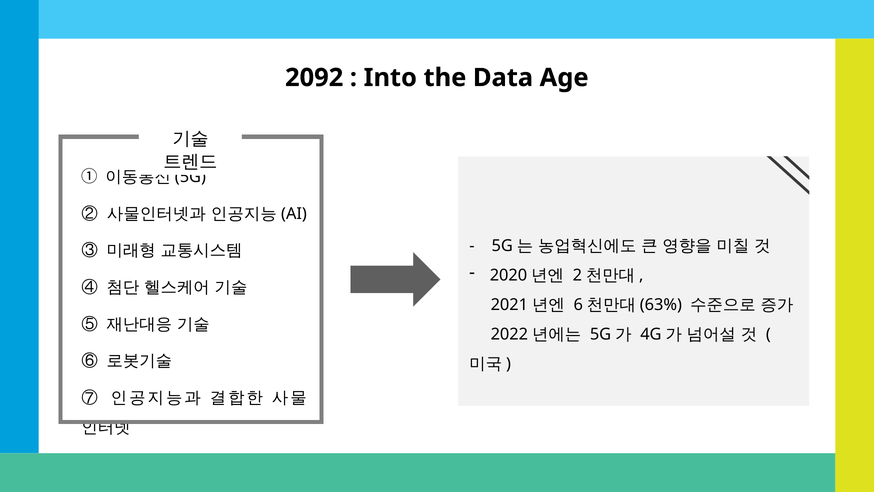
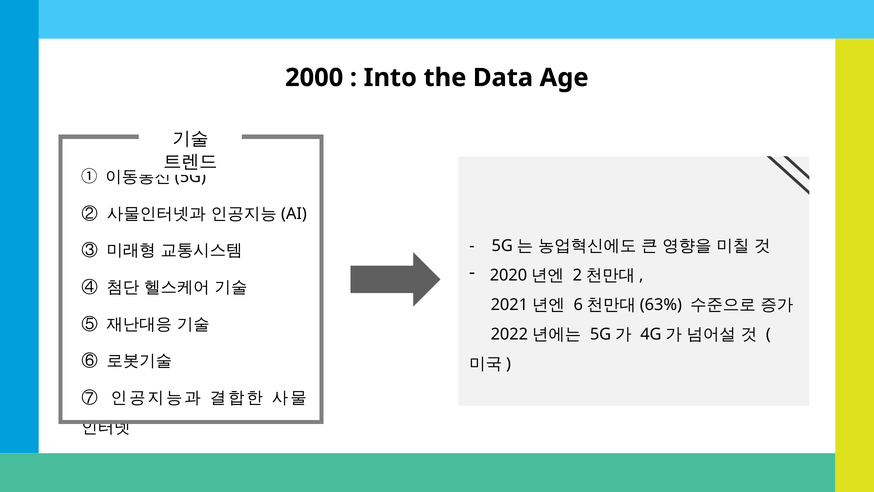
2092: 2092 -> 2000 (314, 78)
